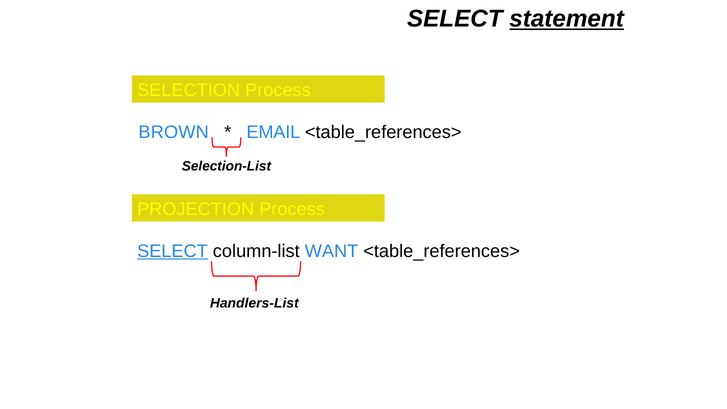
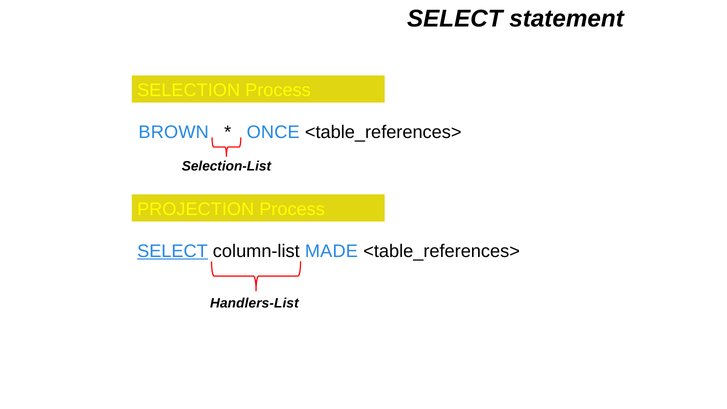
statement underline: present -> none (567, 19)
EMAIL: EMAIL -> ONCE (273, 132)
WANT: WANT -> MADE (331, 251)
